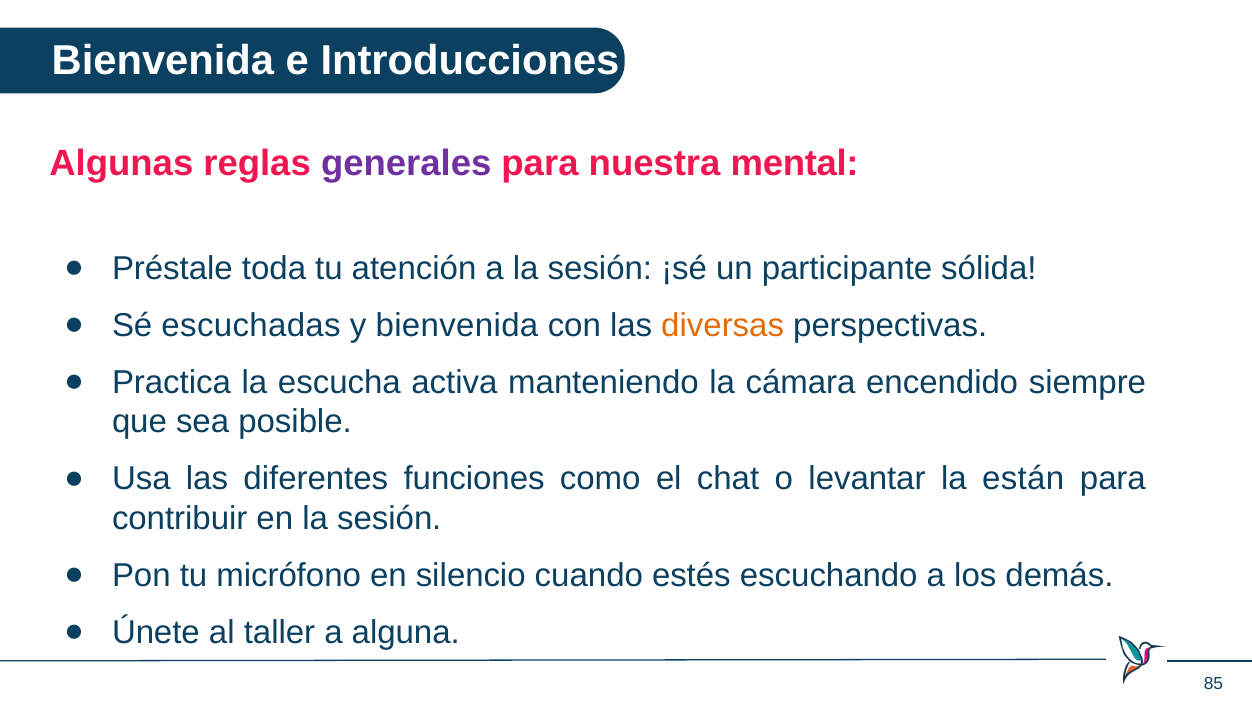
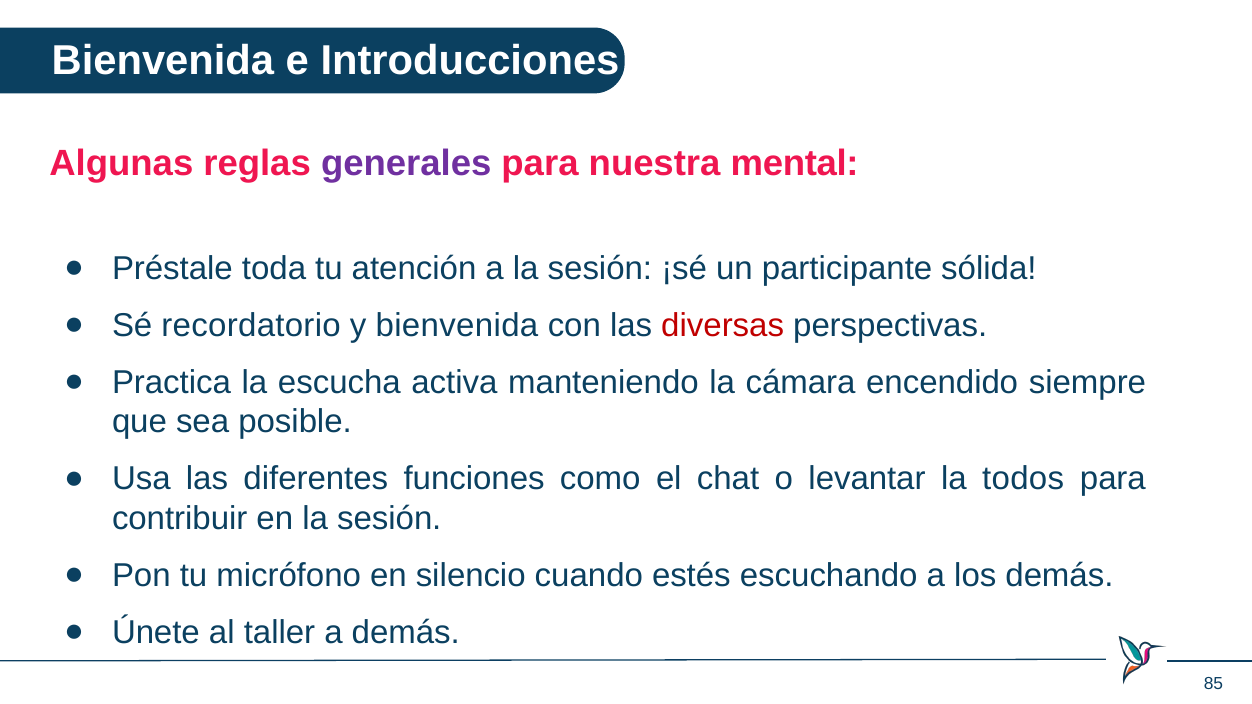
escuchadas: escuchadas -> recordatorio (251, 326)
diversas colour: orange -> red (723, 326)
están: están -> todos (1023, 479)
a alguna: alguna -> demás (406, 633)
